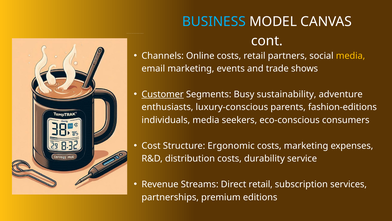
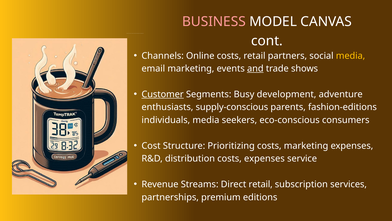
BUSINESS colour: light blue -> pink (214, 22)
and underline: none -> present (255, 68)
sustainability: sustainability -> development (287, 94)
luxury-conscious: luxury-conscious -> supply-conscious (232, 107)
Ergonomic: Ergonomic -> Prioritizing (231, 145)
costs durability: durability -> expenses (264, 158)
